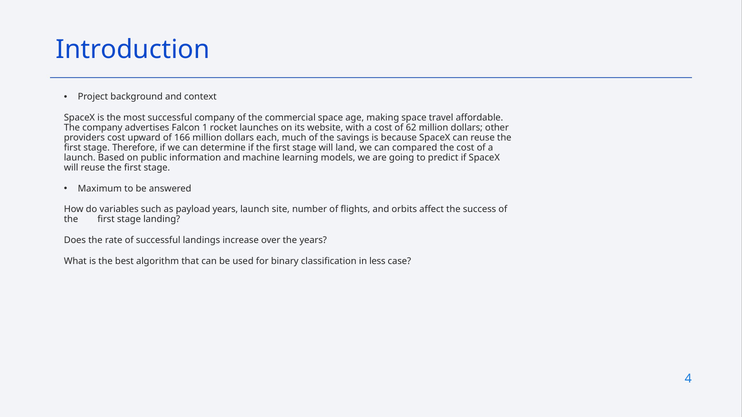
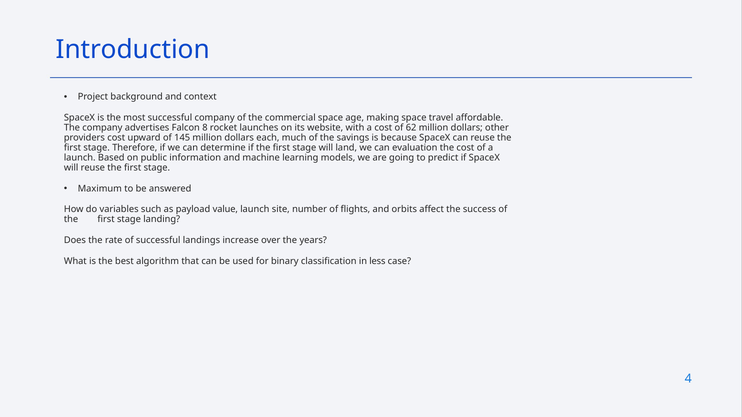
1: 1 -> 8 (205, 128)
166: 166 -> 145 (182, 138)
compared: compared -> evaluation (415, 148)
payload years: years -> value (225, 210)
